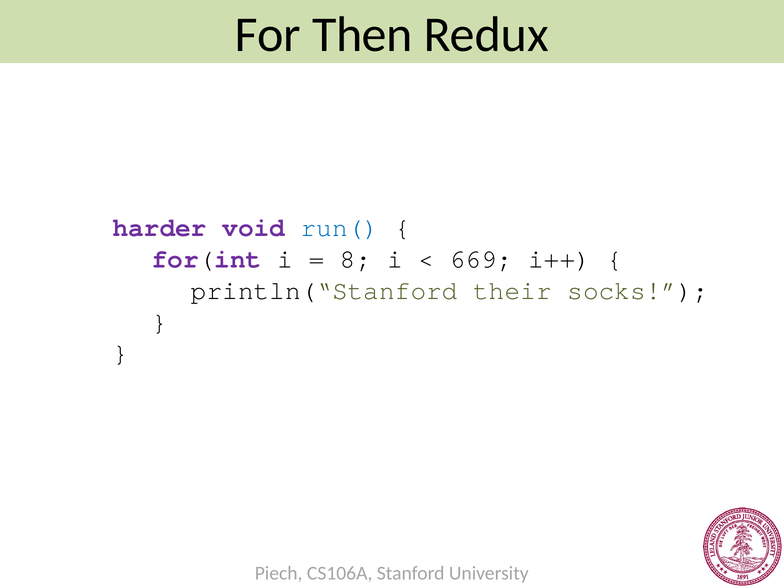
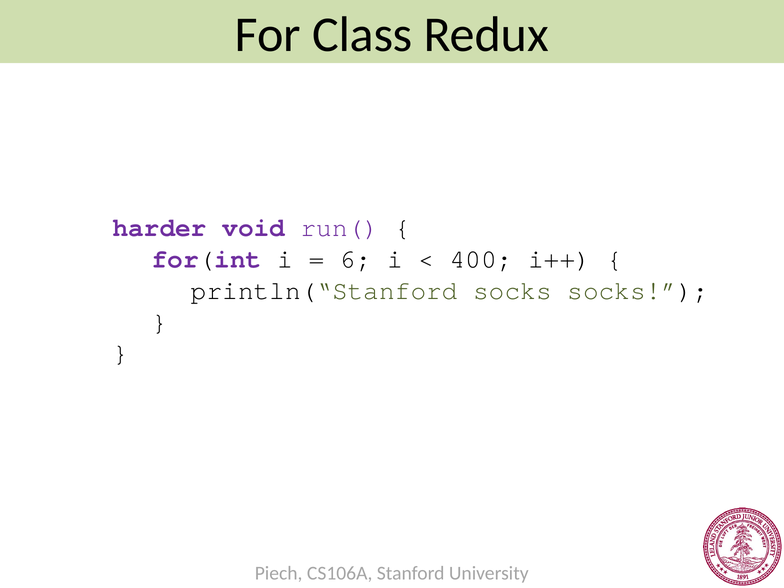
Then: Then -> Class (362, 35)
run( colour: blue -> purple (340, 228)
8: 8 -> 6 (356, 259)
669: 669 -> 400 (481, 259)
println(“Stanford their: their -> socks (512, 291)
